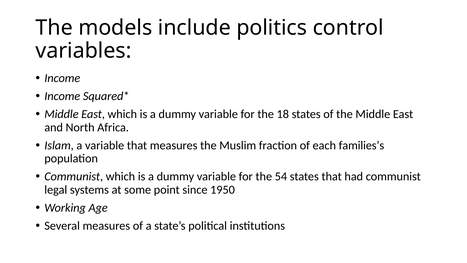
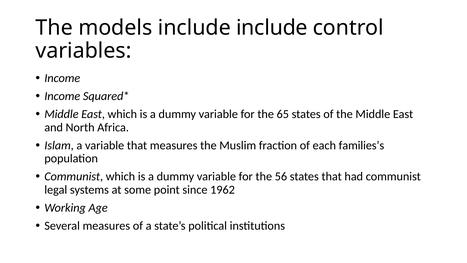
include politics: politics -> include (272, 28)
18: 18 -> 65 (283, 114)
54: 54 -> 56 (281, 176)
1950: 1950 -> 1962 (223, 190)
